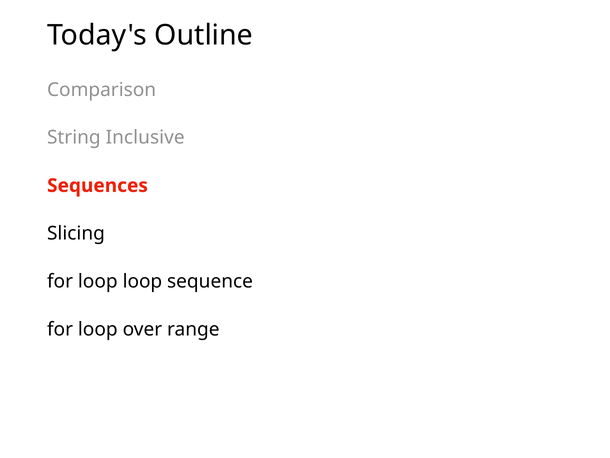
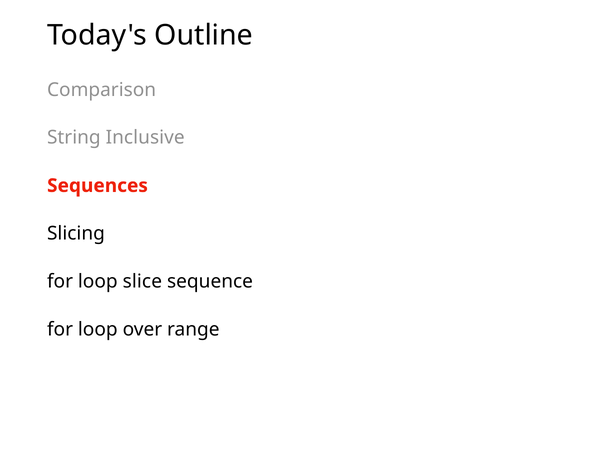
loop loop: loop -> slice (142, 281)
